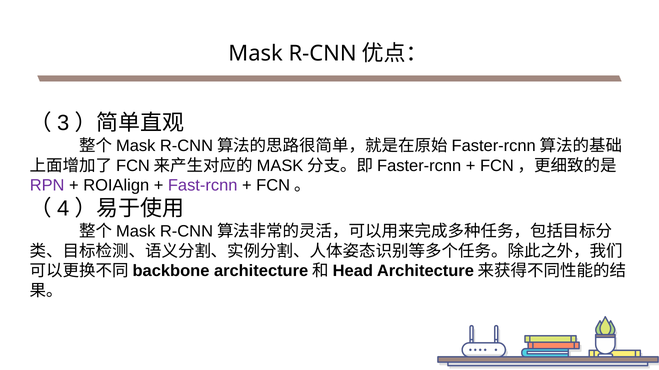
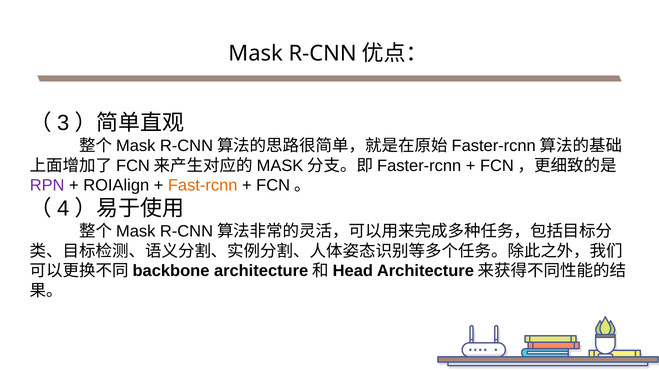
Fast-rcnn colour: purple -> orange (203, 186)
